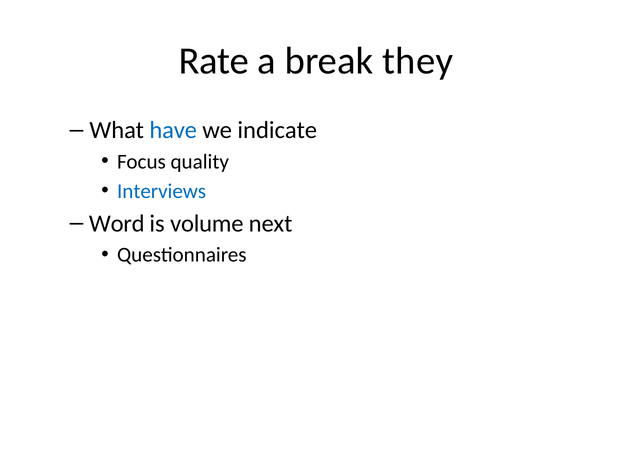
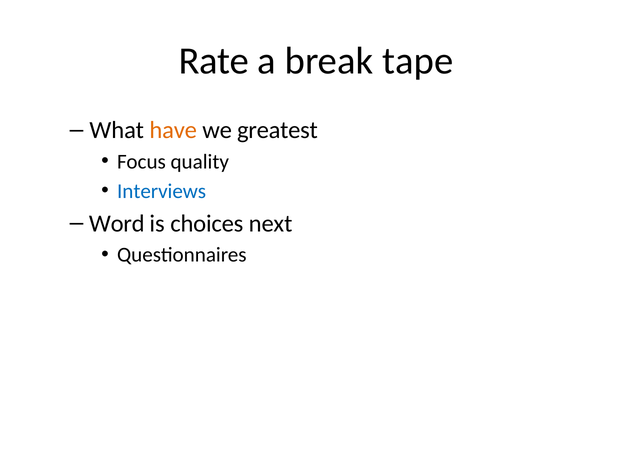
they: they -> tape (418, 61)
have colour: blue -> orange (173, 130)
indicate: indicate -> greatest (277, 130)
volume: volume -> choices (207, 224)
